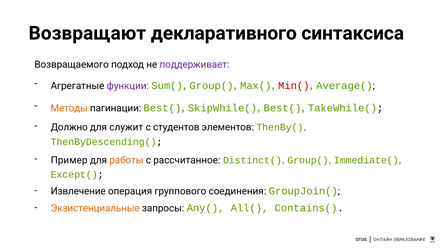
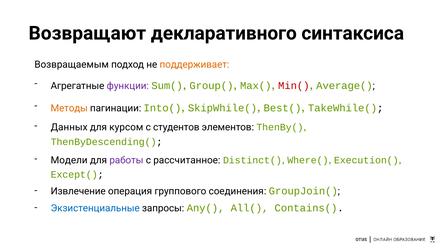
Возвращаемого: Возвращаемого -> Возвращаемым (72, 65)
поддерживает colour: purple -> orange (194, 65)
пагинации Best(: Best( -> Into( (162, 108)
Должно: Должно -> Данных (69, 127)
служит: служит -> курсом (126, 127)
Пример: Пример -> Модели (69, 160)
работы colour: orange -> purple (126, 160)
Group(: Group( -> Where( (308, 160)
Immediate(: Immediate( -> Execution( (366, 160)
Экзистенциальные colour: orange -> blue (95, 208)
